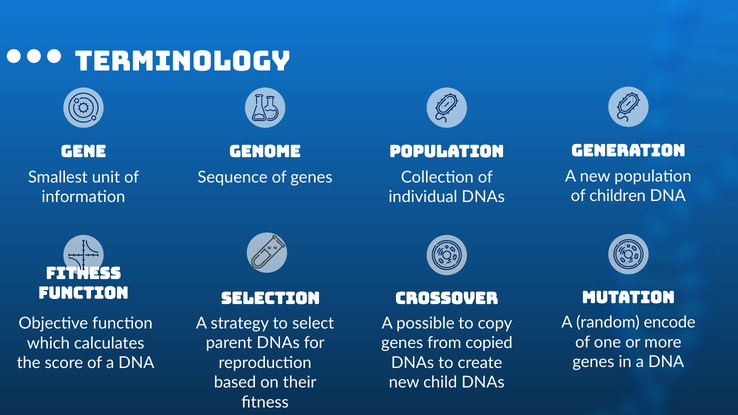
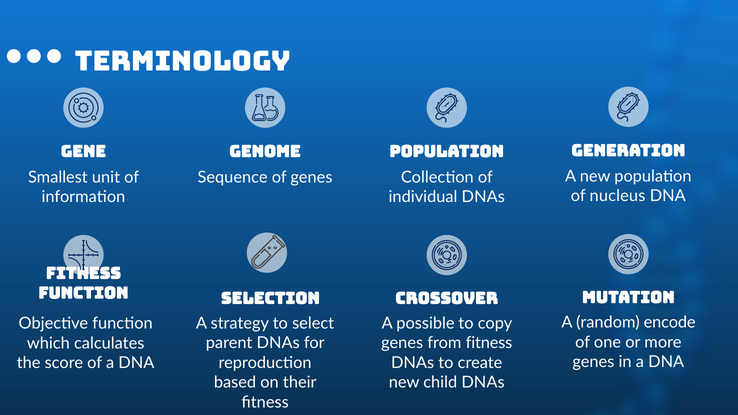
children: children -> nucleus (617, 196)
from copied: copied -> fitness (489, 343)
